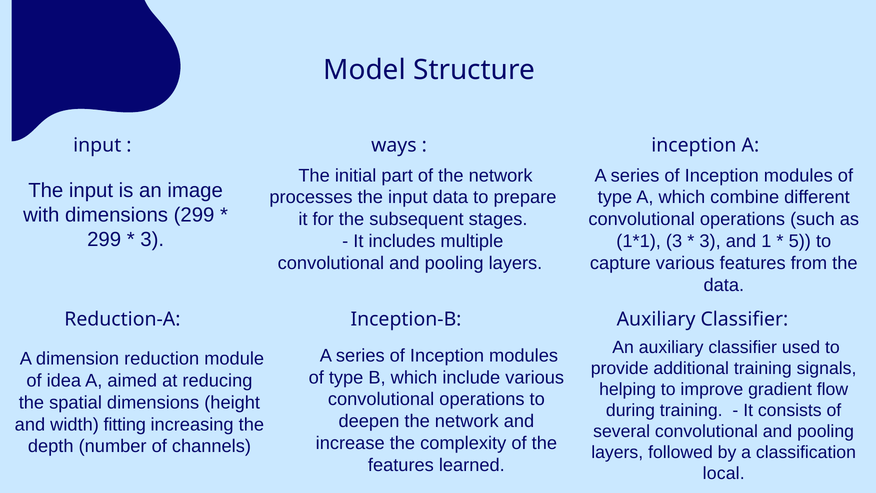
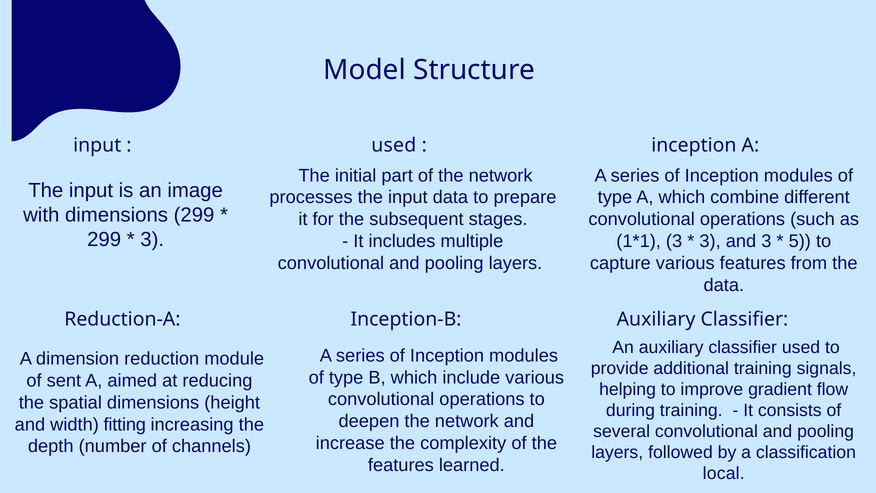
ways: ways -> used (394, 145)
and 1: 1 -> 3 (766, 241)
idea: idea -> sent (64, 380)
